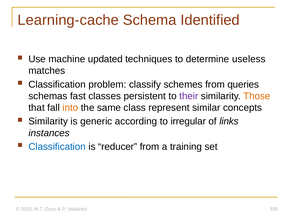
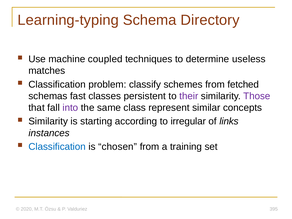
Learning-cache: Learning-cache -> Learning-typing (68, 20)
Identified: Identified -> Directory (210, 20)
updated: updated -> coupled (105, 59)
queries: queries -> fetched (243, 84)
Those colour: orange -> purple (257, 96)
into colour: orange -> purple (70, 108)
generic: generic -> starting (96, 121)
reducer: reducer -> chosen (118, 147)
